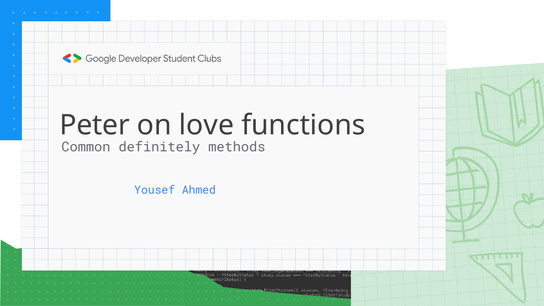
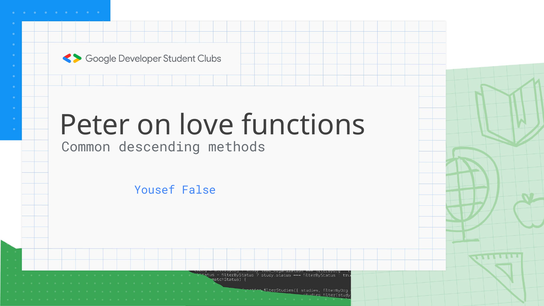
definitely: definitely -> descending (159, 147)
Ahmed: Ahmed -> False (199, 190)
